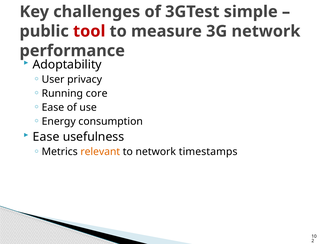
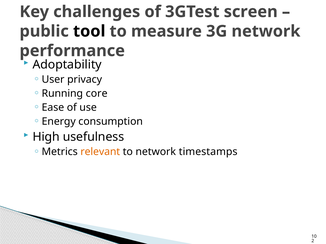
simple: simple -> screen (251, 12)
tool colour: red -> black (89, 31)
Ease: Ease -> High (46, 137)
